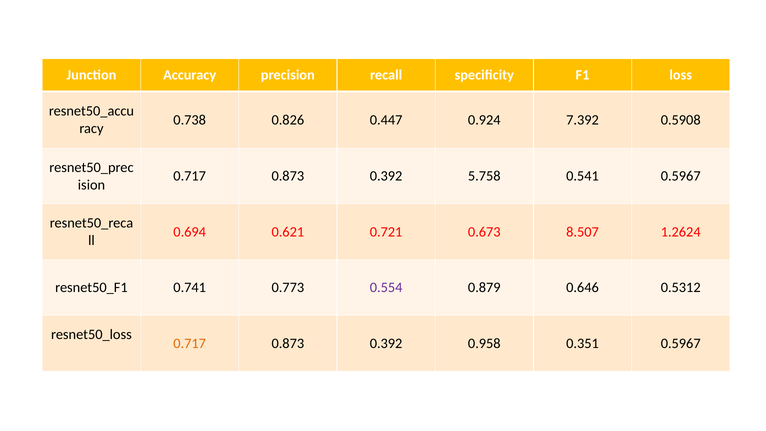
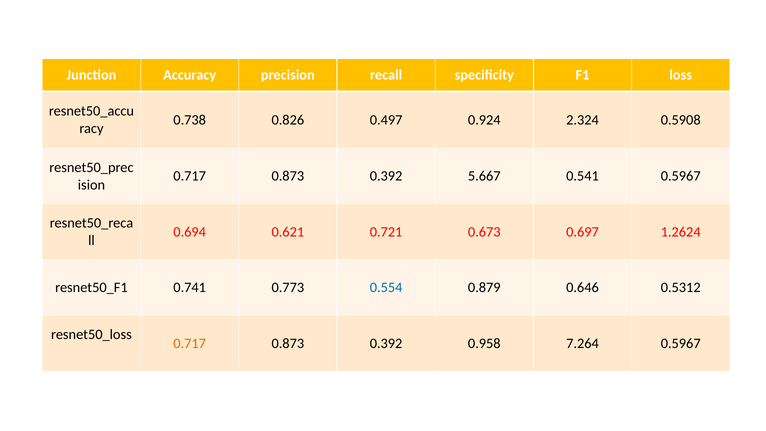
0.447: 0.447 -> 0.497 (386, 120)
7.392: 7.392 -> 2.324 (583, 120)
5.758: 5.758 -> 5.667 (484, 176)
8.507: 8.507 -> 0.697 (583, 232)
0.554 colour: purple -> blue (386, 288)
0.351: 0.351 -> 7.264 (583, 343)
